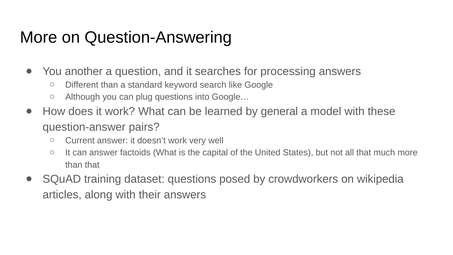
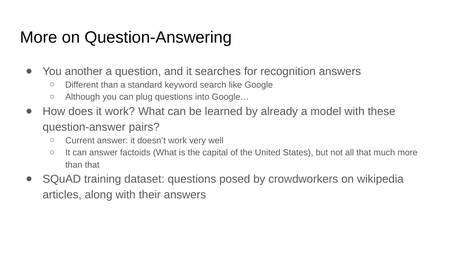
processing: processing -> recognition (288, 71)
general: general -> already (279, 111)
